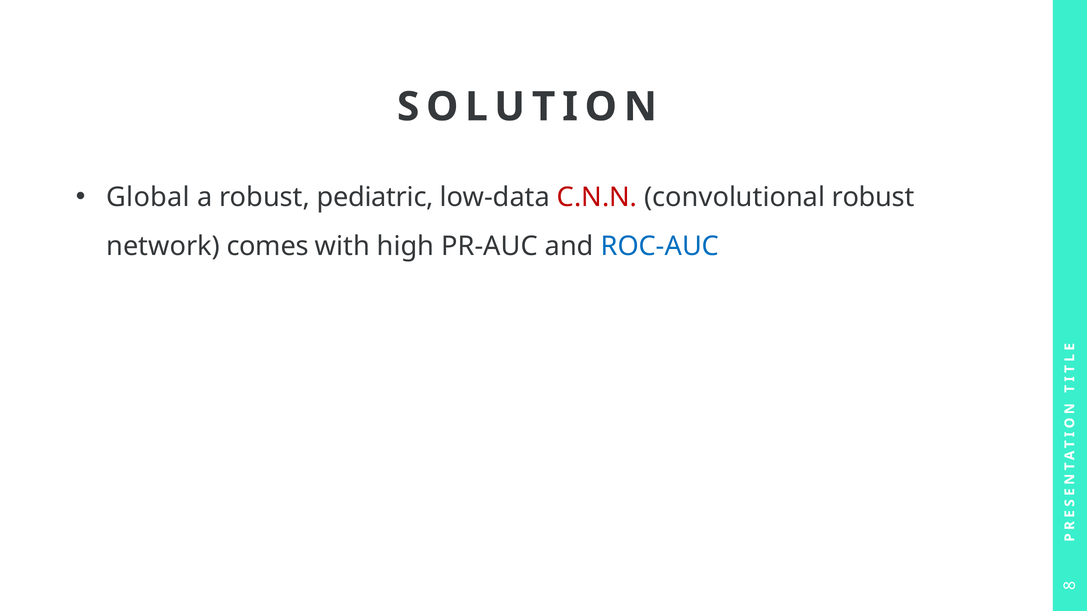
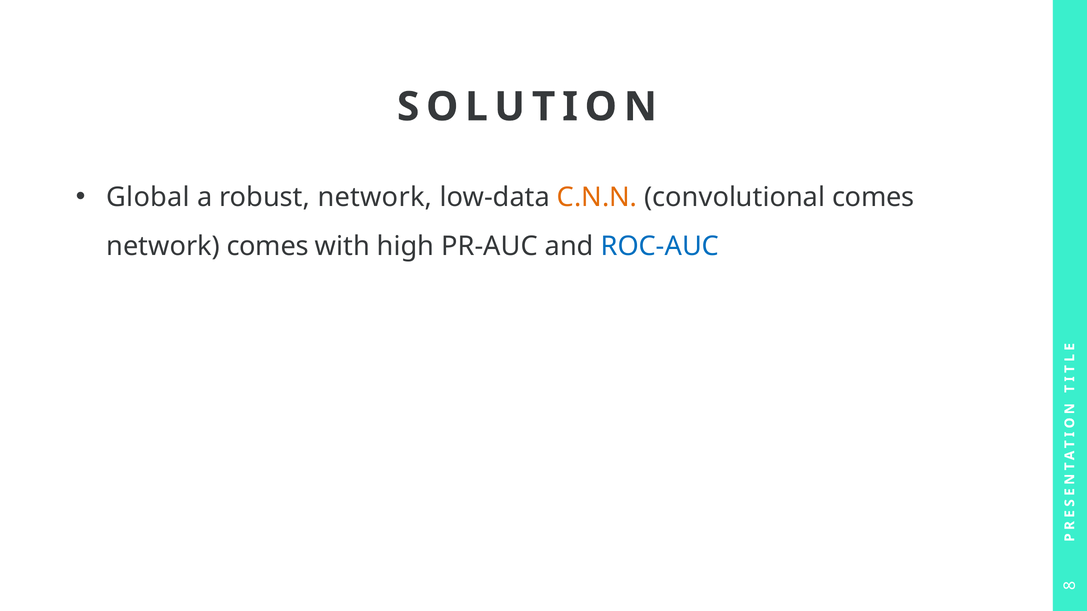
robust pediatric: pediatric -> network (375, 198)
C.N.N colour: red -> orange (597, 198)
convolutional robust: robust -> comes (873, 198)
